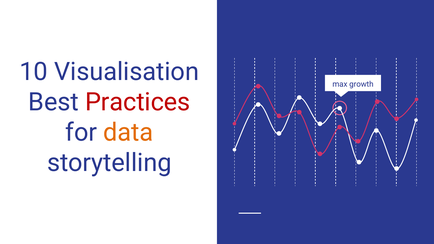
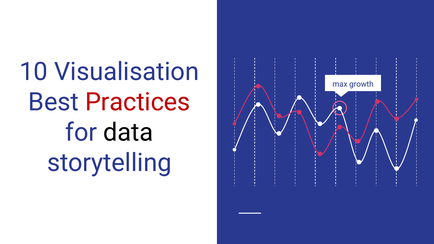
data colour: orange -> black (128, 133)
